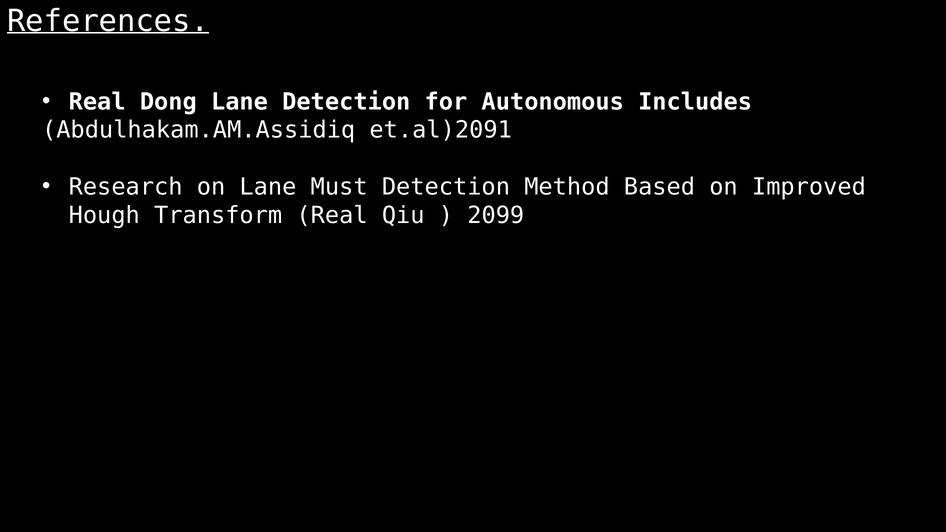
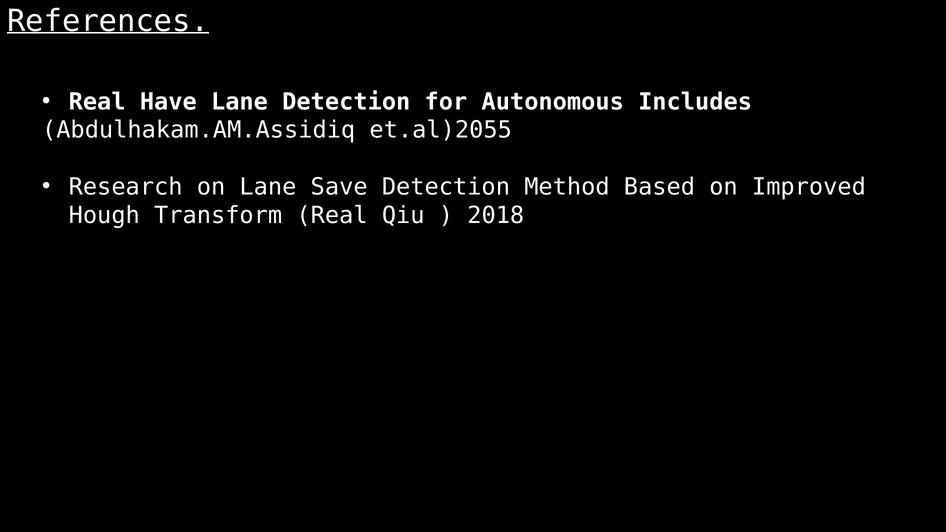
Dong: Dong -> Have (168, 102)
et.al)2091: et.al)2091 -> et.al)2055 (441, 130)
Must: Must -> Save (339, 187)
2099: 2099 -> 2018 (496, 215)
